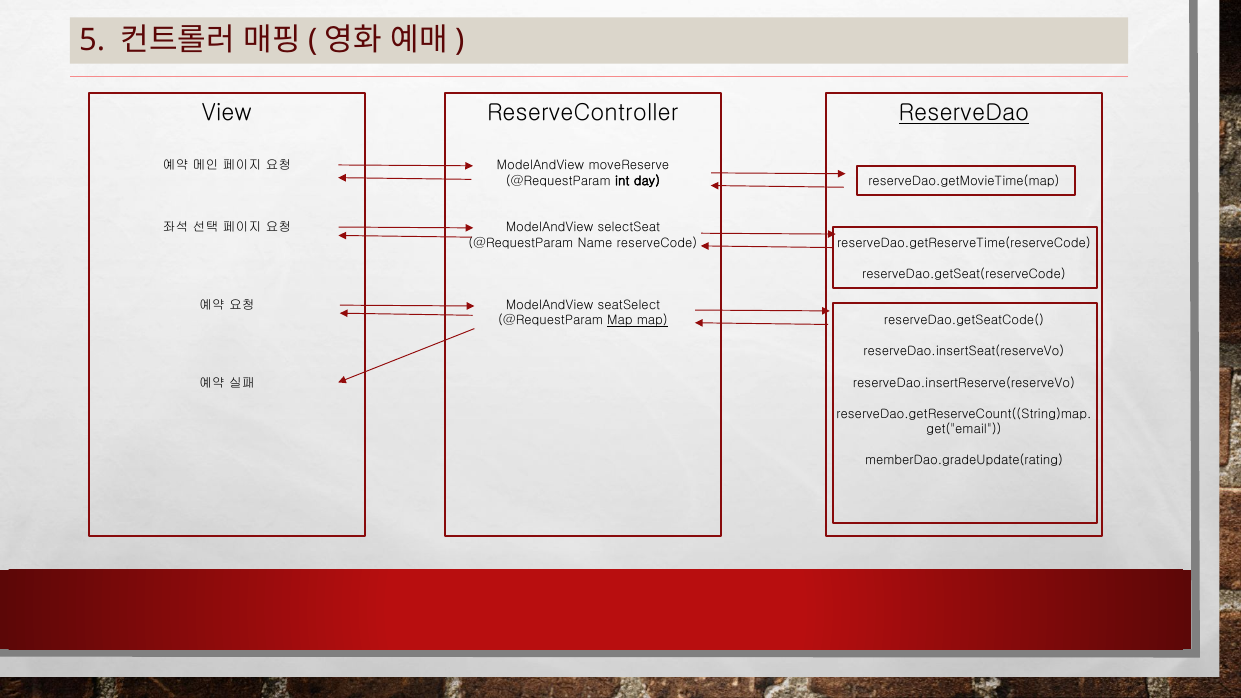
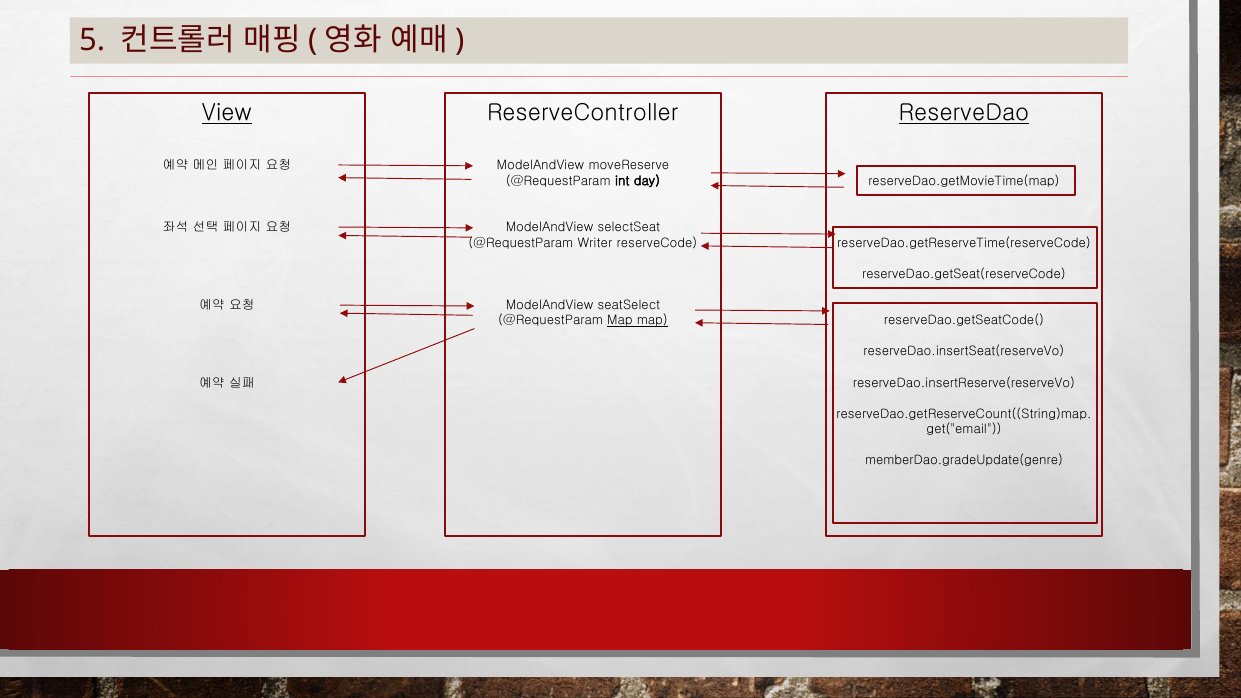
View underline: none -> present (227, 113)
Name: Name -> Writer (595, 243)
memberDao.gradeUpdate(rating: memberDao.gradeUpdate(rating -> memberDao.gradeUpdate(genre (964, 460)
